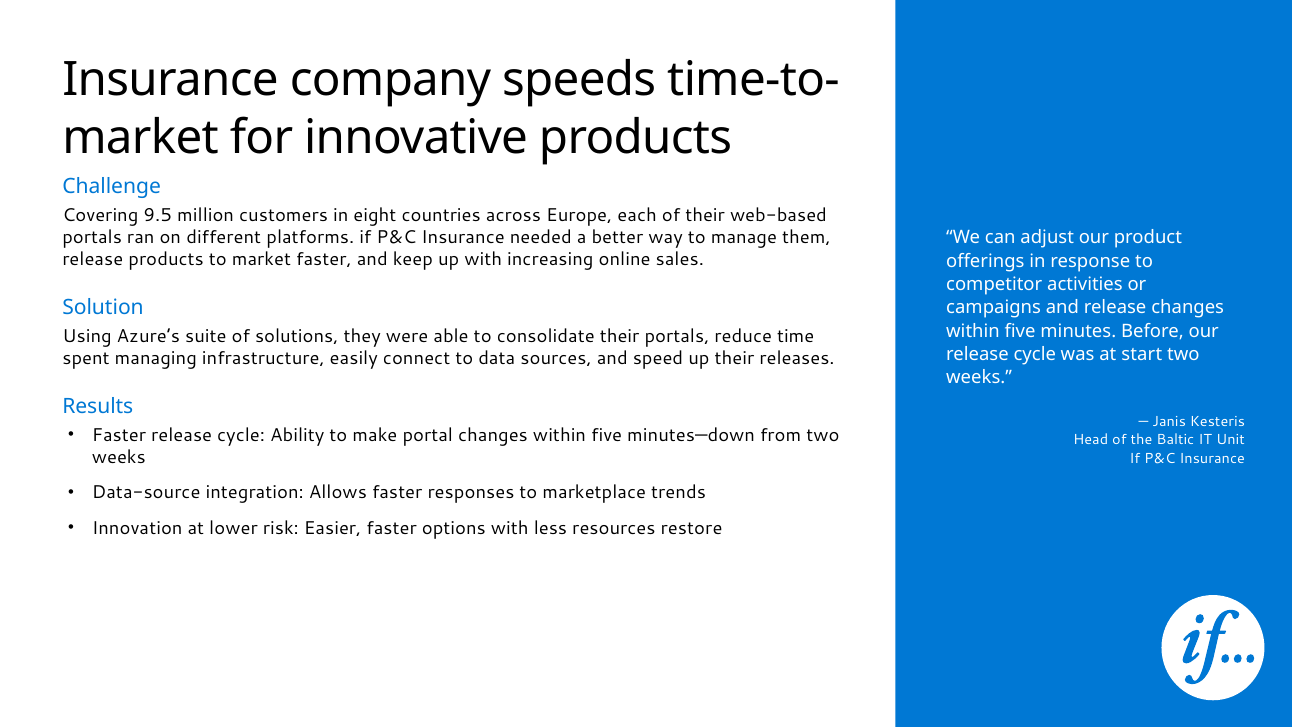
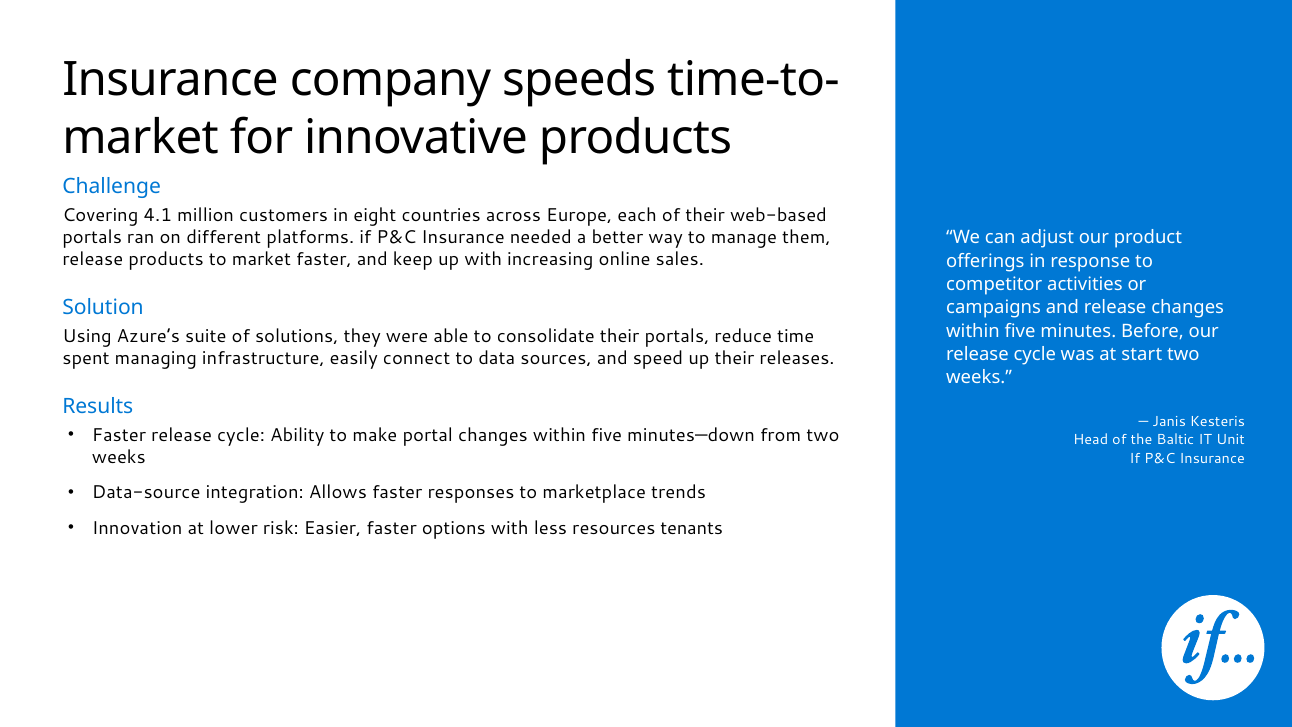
9.5: 9.5 -> 4.1 (158, 215)
restore: restore -> tenants (692, 528)
